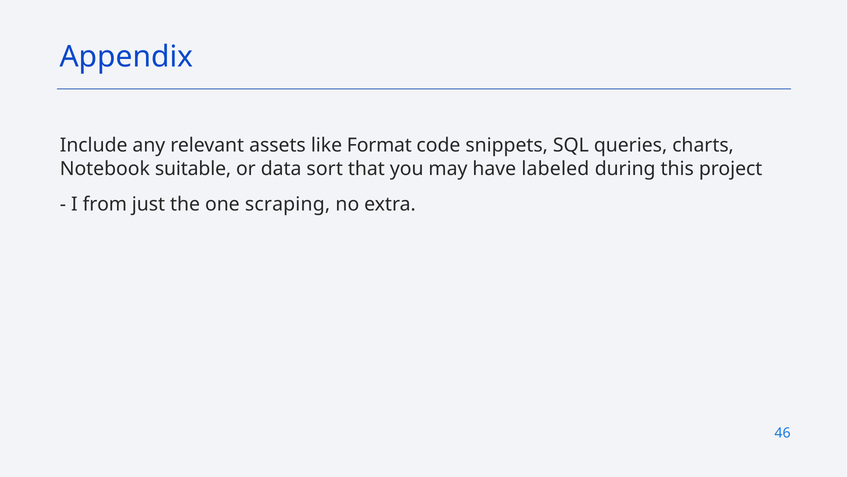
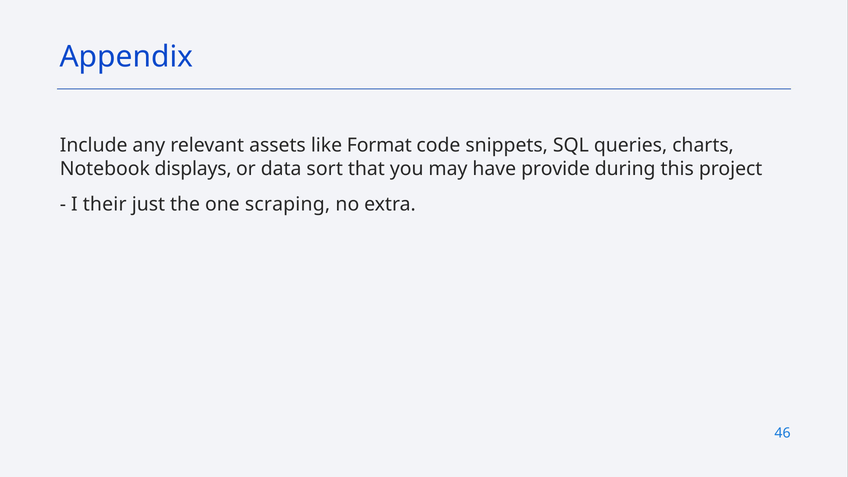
suitable: suitable -> displays (193, 169)
labeled: labeled -> provide (556, 169)
from: from -> their (105, 204)
